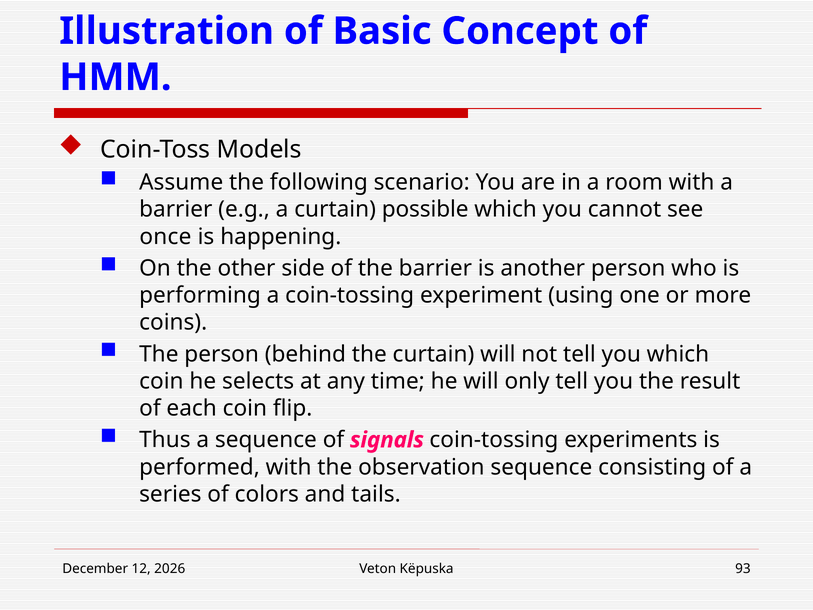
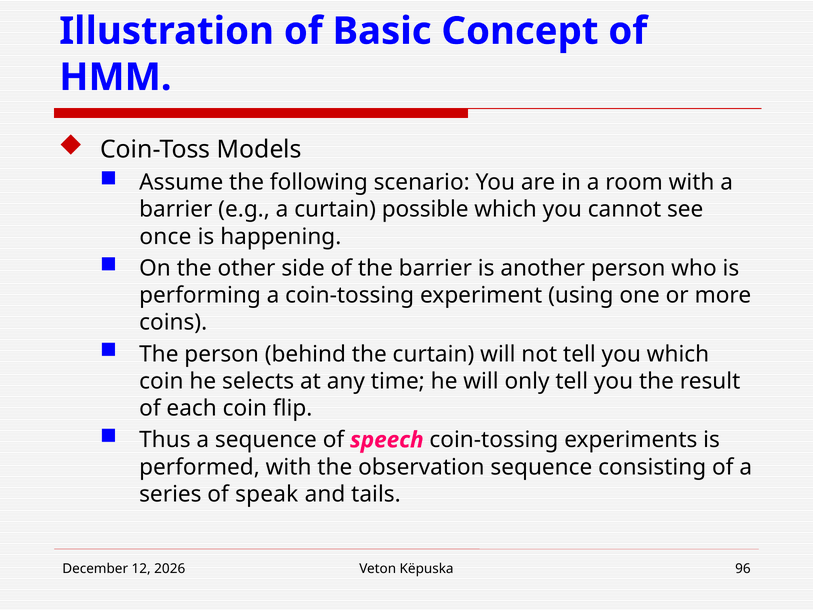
signals: signals -> speech (387, 440)
colors: colors -> speak (267, 494)
93: 93 -> 96 (743, 568)
